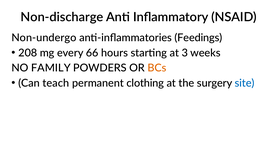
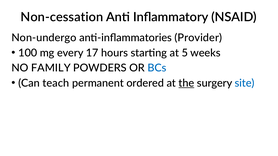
Non-discharge: Non-discharge -> Non-cessation (62, 17)
Feedings: Feedings -> Provider (198, 38)
208: 208 -> 100 (28, 53)
66: 66 -> 17 (92, 53)
3: 3 -> 5 (185, 53)
BCs colour: orange -> blue (157, 68)
clothing: clothing -> ordered (145, 83)
the underline: none -> present (186, 83)
